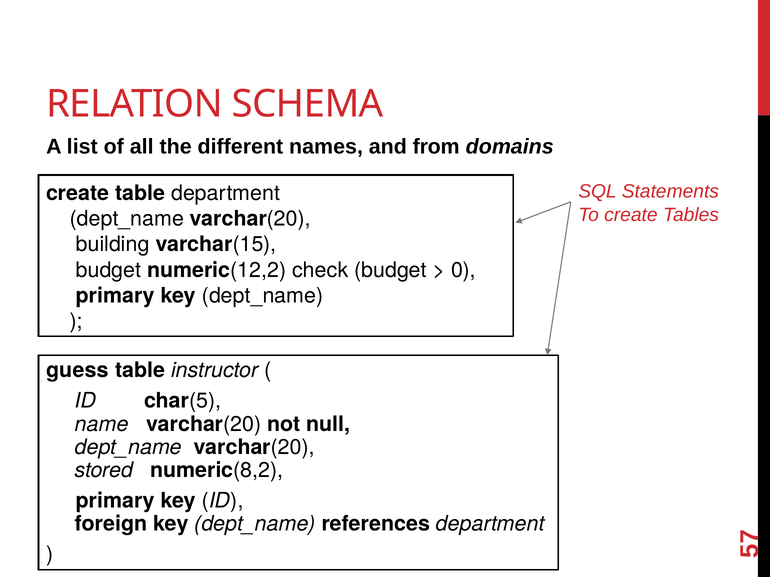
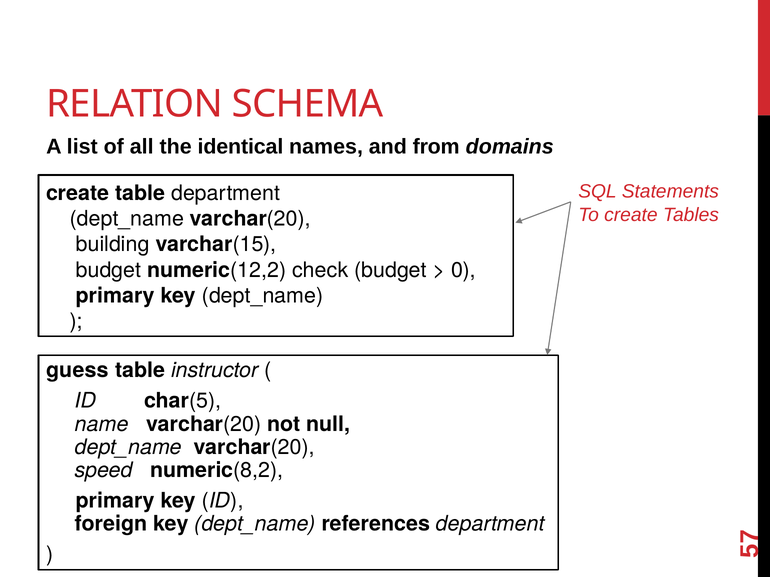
different: different -> identical (240, 147)
stored: stored -> speed (104, 471)
